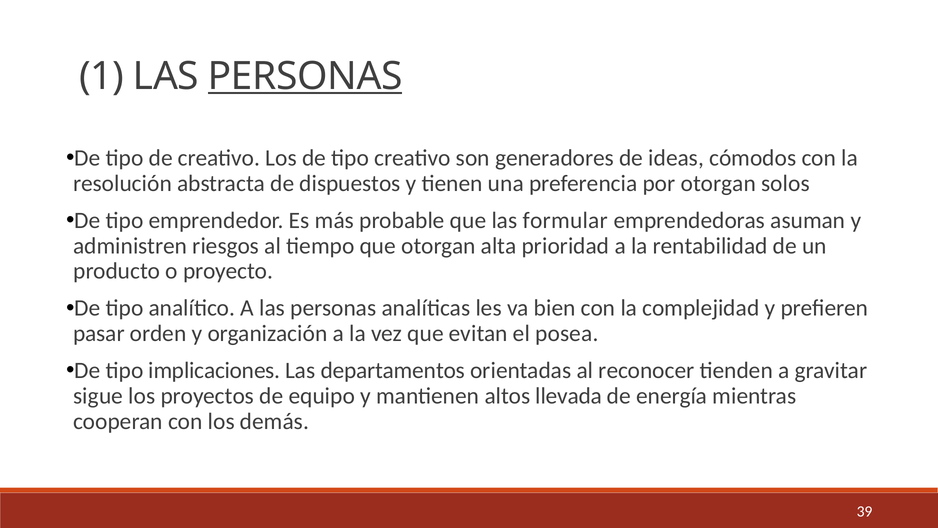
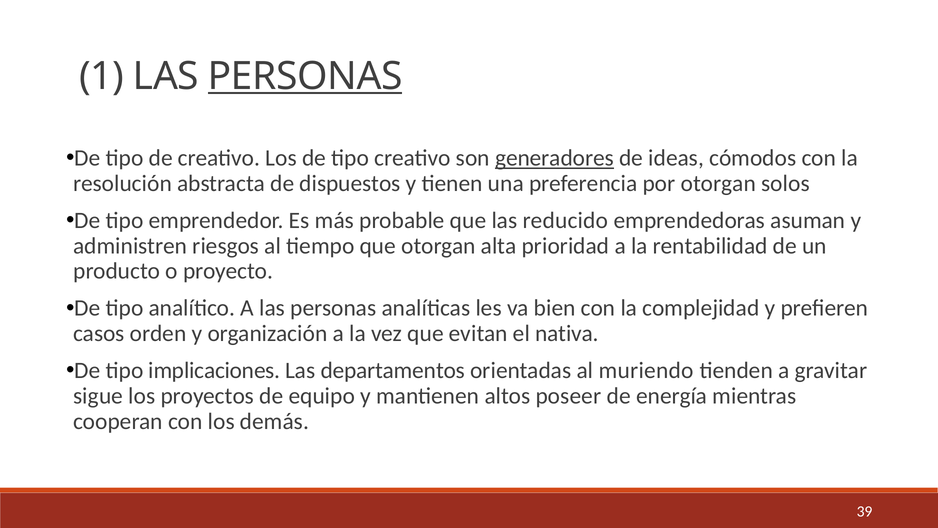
generadores underline: none -> present (554, 158)
formular: formular -> reducido (565, 220)
pasar: pasar -> casos (99, 333)
posea: posea -> nativa (567, 333)
reconocer: reconocer -> muriendo (646, 370)
llevada: llevada -> poseer (568, 396)
